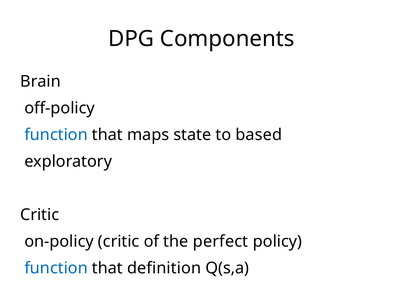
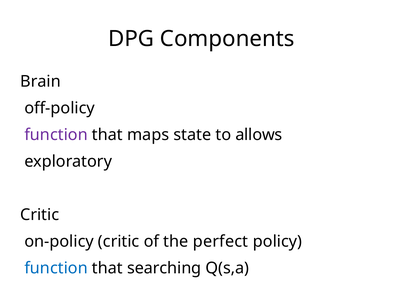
function colour: blue -> purple (56, 135)
based: based -> allows (259, 135)
definition: definition -> searching (164, 268)
